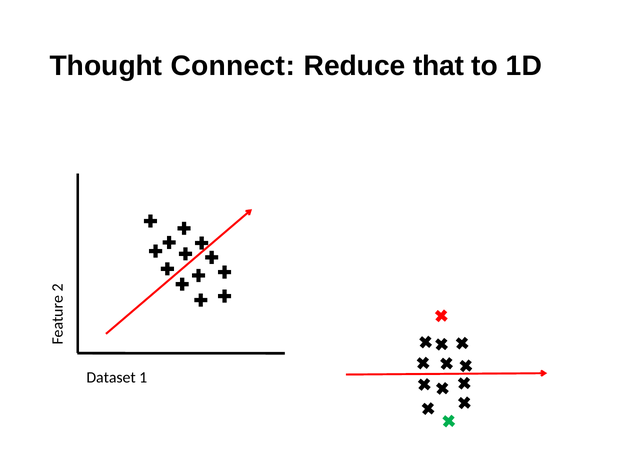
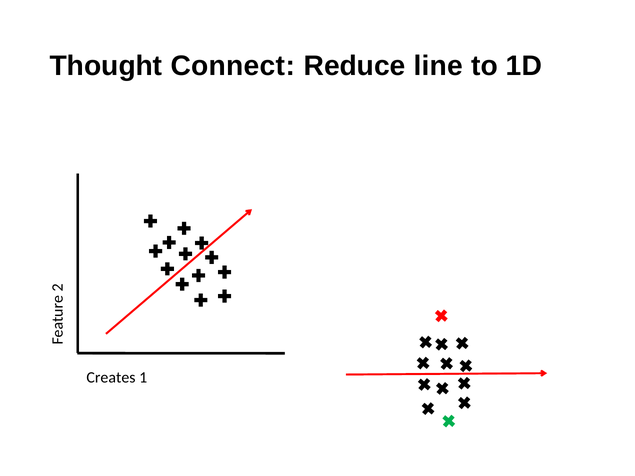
that: that -> line (438, 66)
Dataset: Dataset -> Creates (111, 378)
